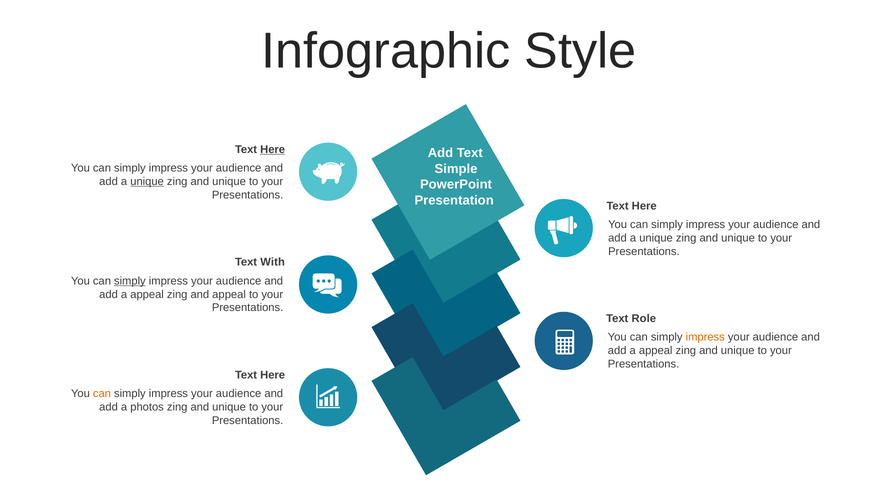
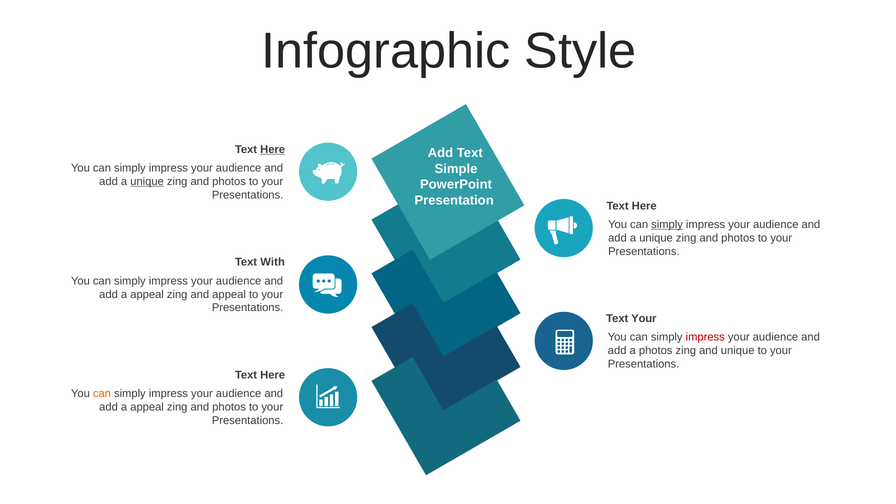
unique: unique -> photos (229, 182)
simply underline: none -> present (667, 224)
unique: unique -> photos (738, 238)
simply underline: present -> none (130, 281)
Text Role: Role -> Your (644, 319)
impress colour: orange -> red (705, 337)
appeal: appeal -> photos (656, 351)
photos: photos -> appeal (147, 407)
unique: unique -> photos (229, 407)
